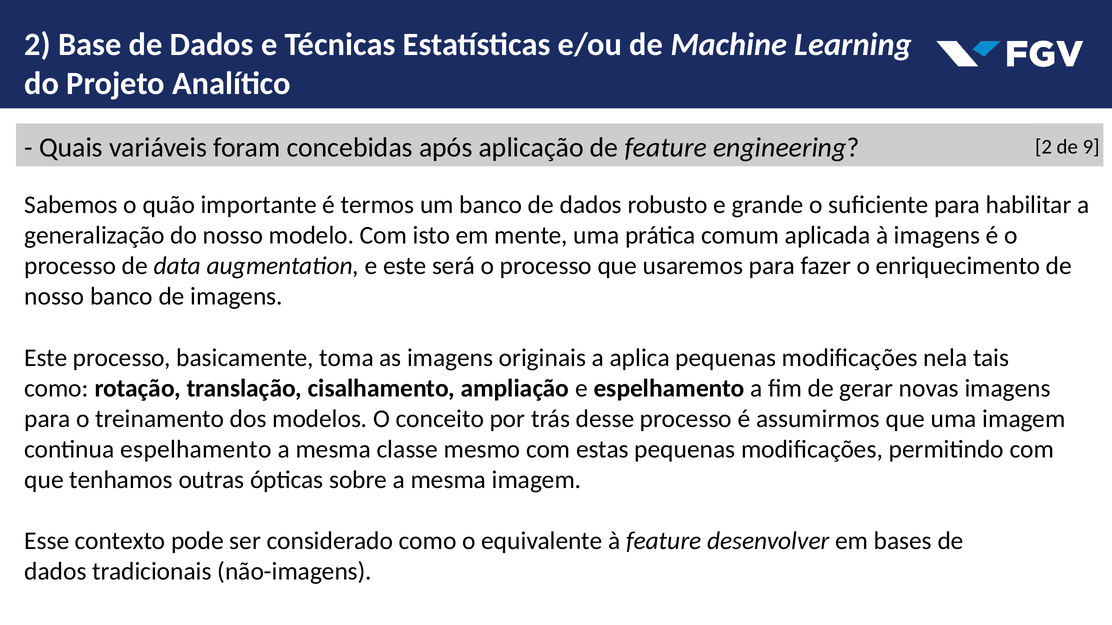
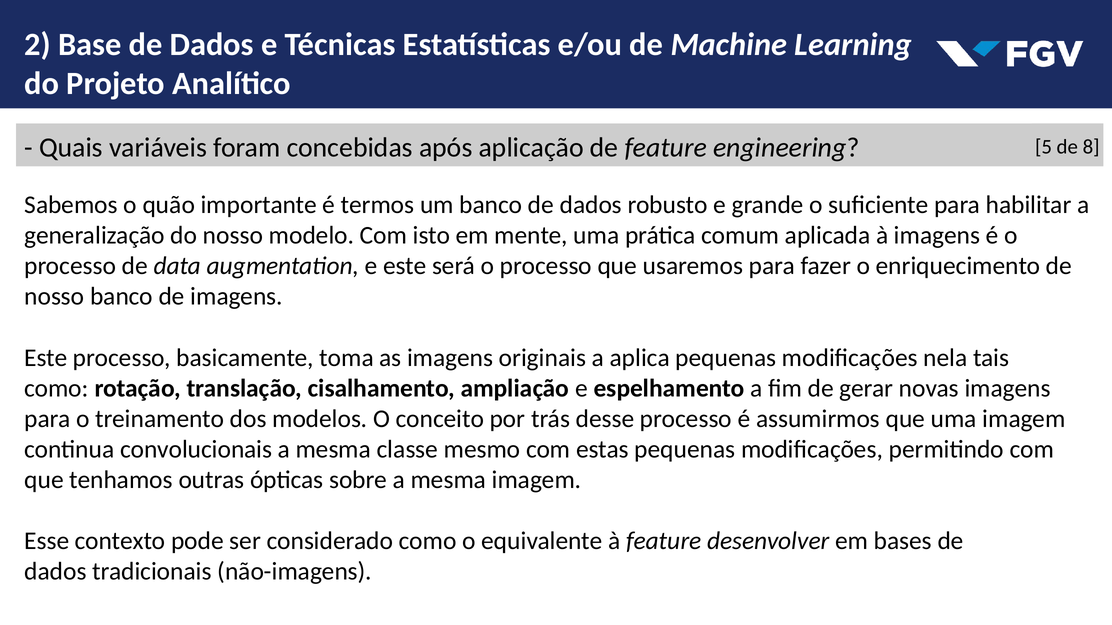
2: 2 -> 5 (1044, 147)
9: 9 -> 8 (1091, 147)
continua espelhamento: espelhamento -> convolucionais (196, 450)
